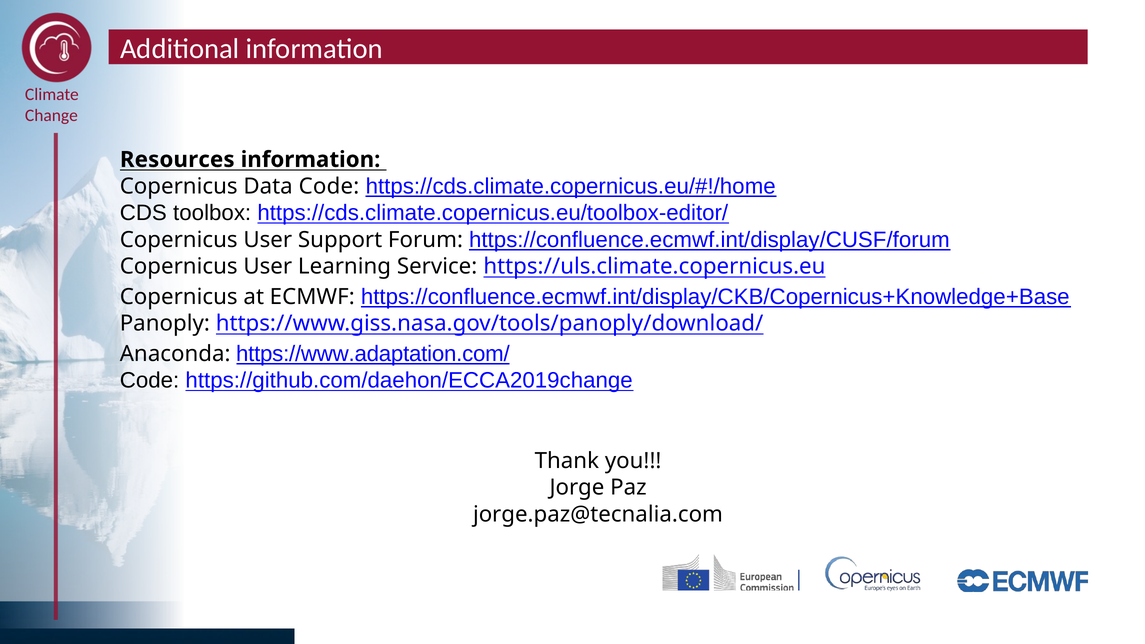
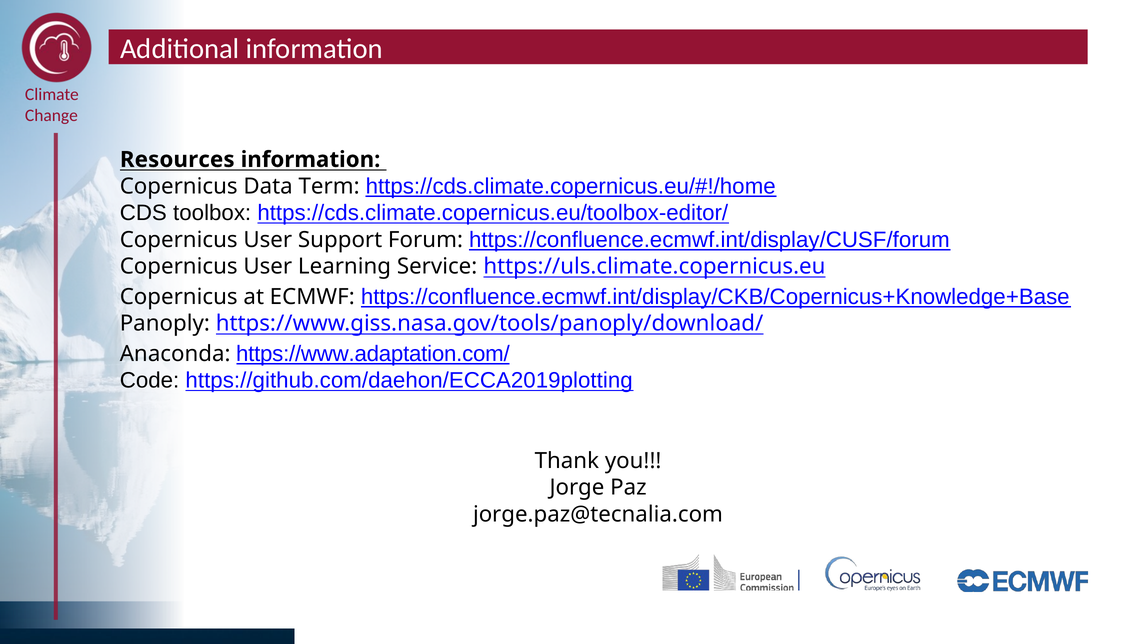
Data Code: Code -> Term (329, 186)
https://github.com/daehon/ECCA2019change: https://github.com/daehon/ECCA2019change -> https://github.com/daehon/ECCA2019plotting (409, 381)
